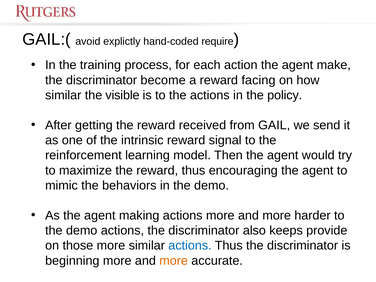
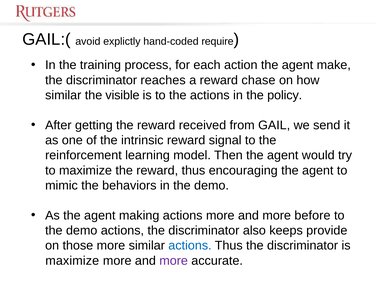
become: become -> reaches (163, 80)
facing: facing -> chase (258, 80)
harder: harder -> before (312, 215)
beginning: beginning -> maximize (72, 261)
more colour: orange -> purple (174, 261)
